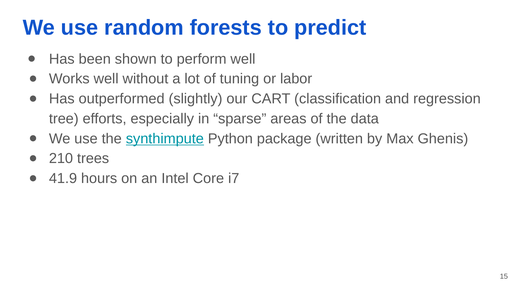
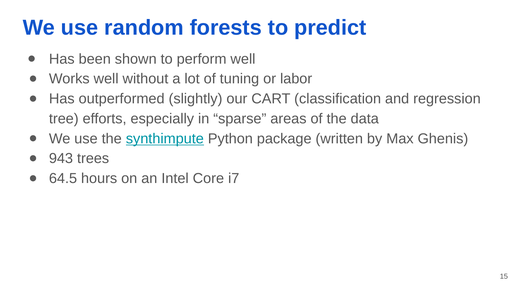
210: 210 -> 943 (61, 159)
41.9: 41.9 -> 64.5 (63, 179)
